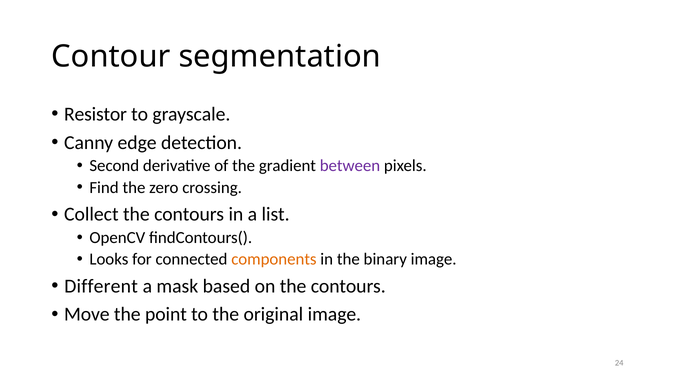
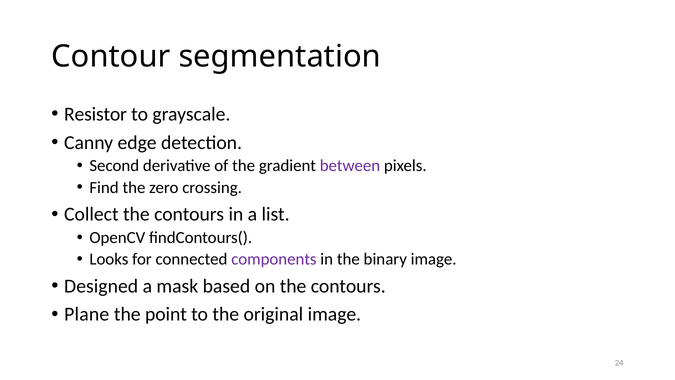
components colour: orange -> purple (274, 259)
Different: Different -> Designed (101, 286)
Move: Move -> Plane (87, 314)
